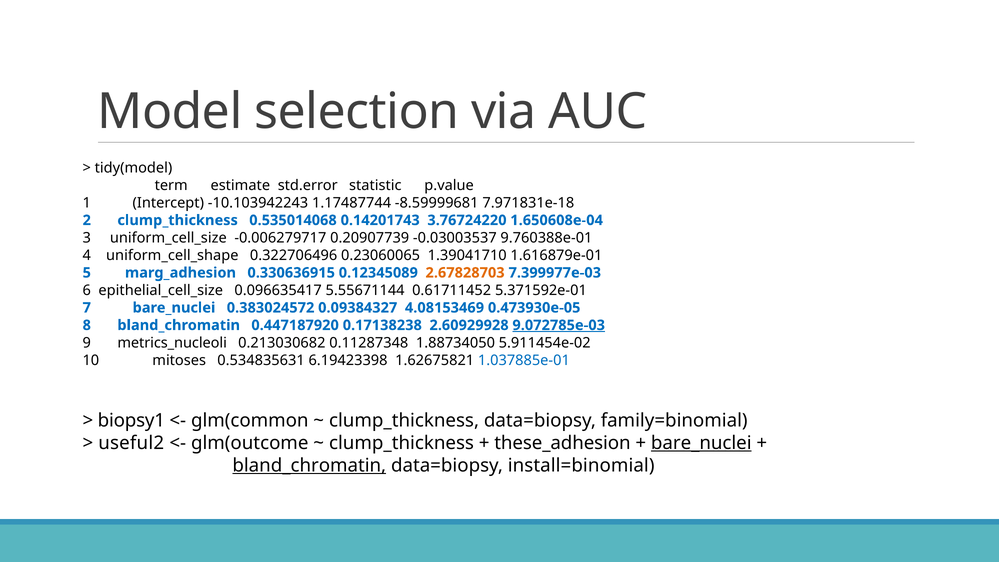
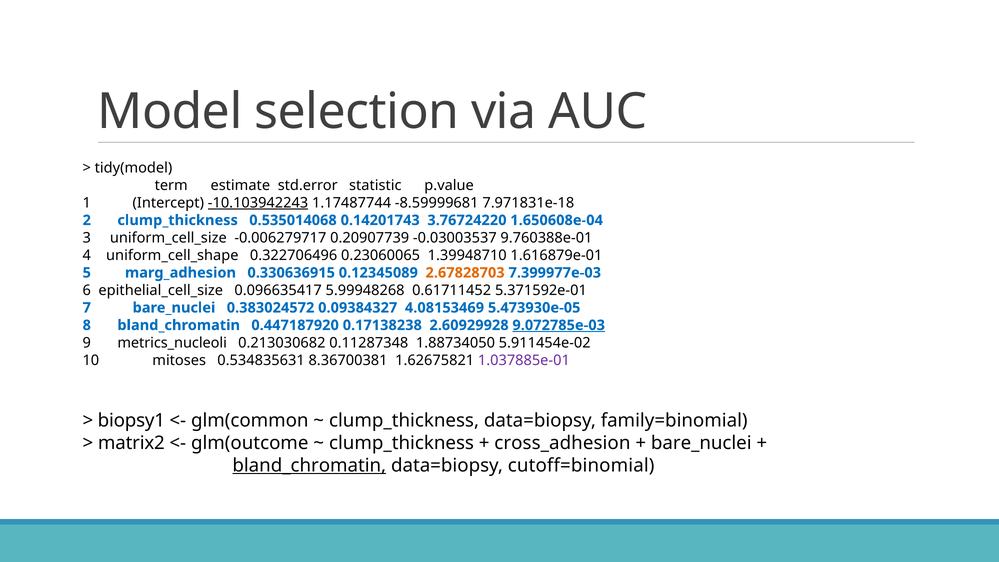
-10.103942243 underline: none -> present (258, 203)
1.39041710: 1.39041710 -> 1.39948710 (467, 255)
5.55671144: 5.55671144 -> 5.99948268 (365, 290)
0.473930e-05: 0.473930e-05 -> 5.473930e-05 (534, 308)
6.19423398: 6.19423398 -> 8.36700381 (348, 360)
1.037885e-01 colour: blue -> purple (524, 360)
useful2: useful2 -> matrix2 (131, 443)
these_adhesion: these_adhesion -> cross_adhesion (562, 443)
bare_nuclei underline: present -> none (701, 443)
install=binomial: install=binomial -> cutoff=binomial (581, 465)
